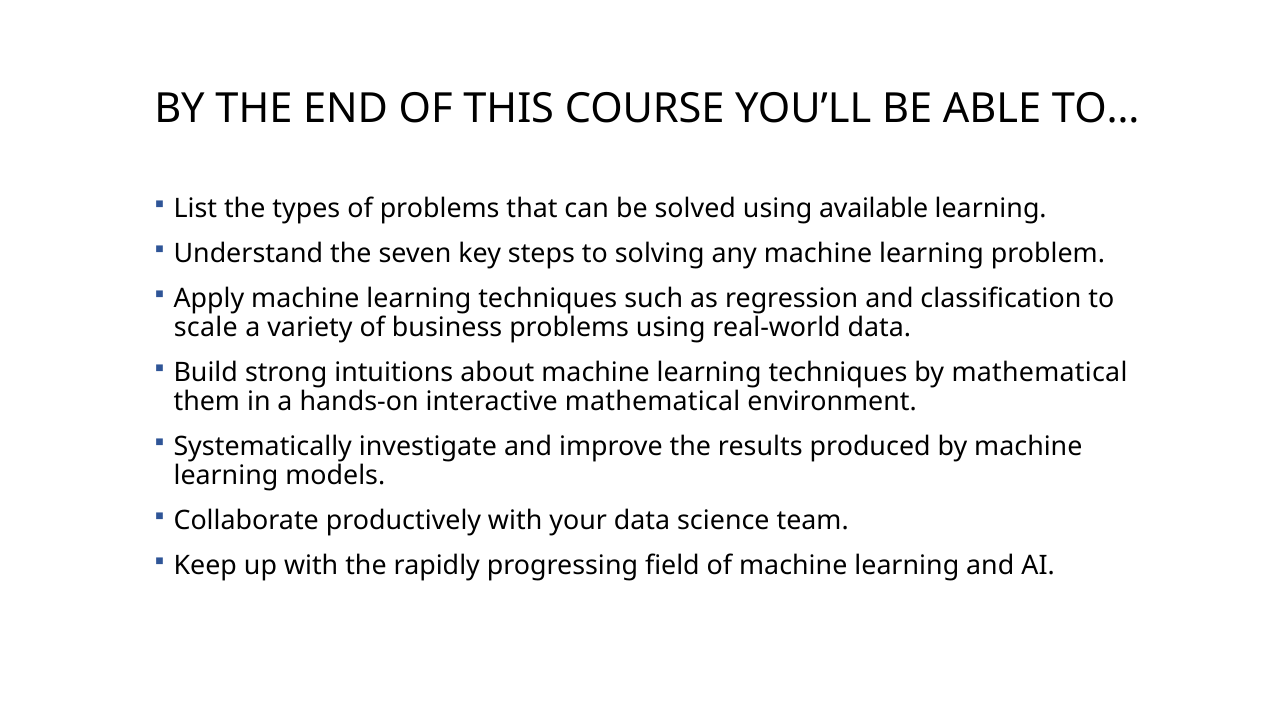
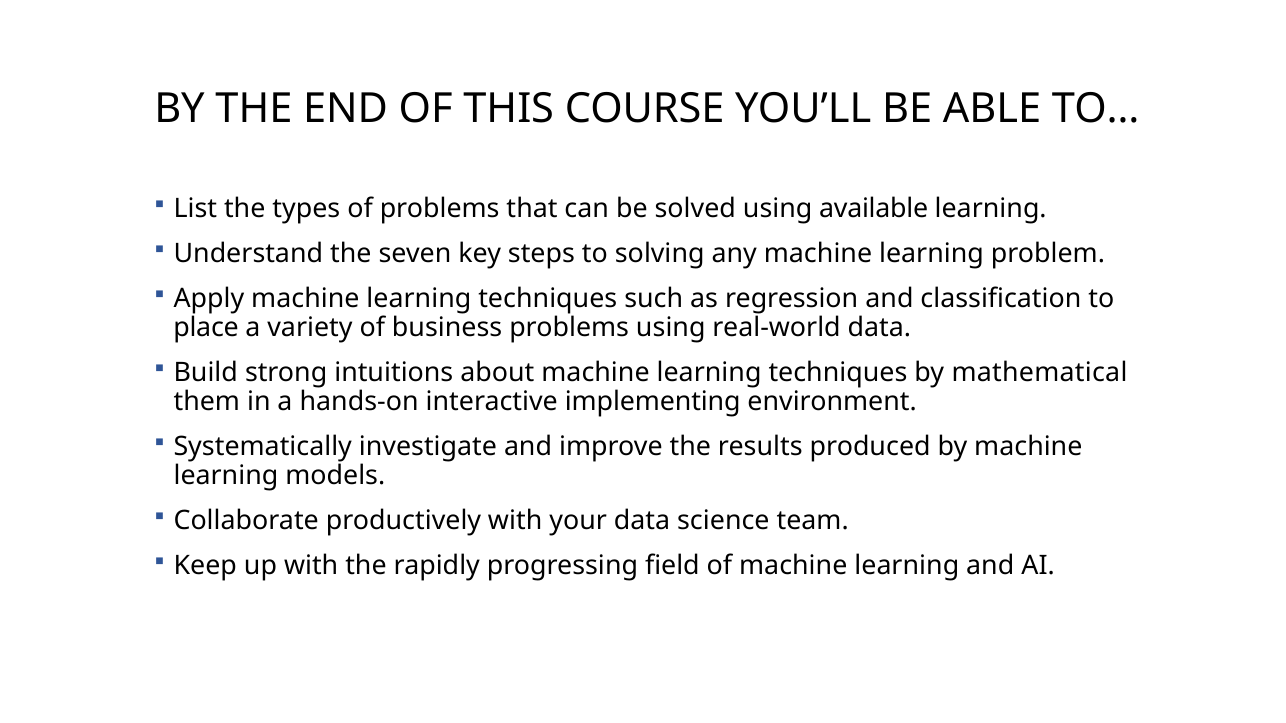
scale: scale -> place (206, 328)
interactive mathematical: mathematical -> implementing (653, 402)
